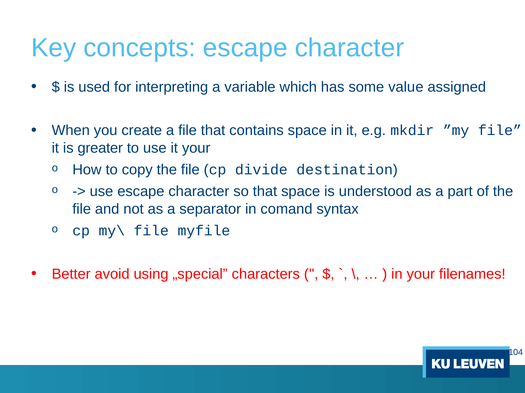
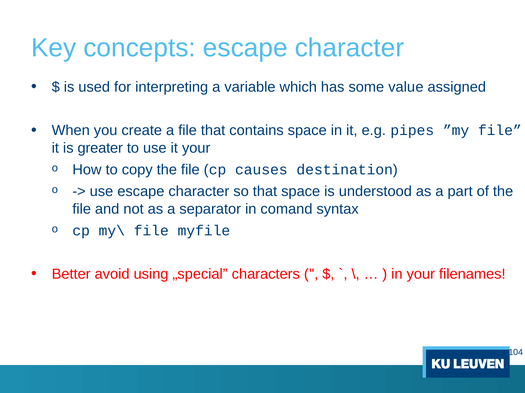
mkdir: mkdir -> pipes (412, 131)
divide: divide -> causes (261, 170)
